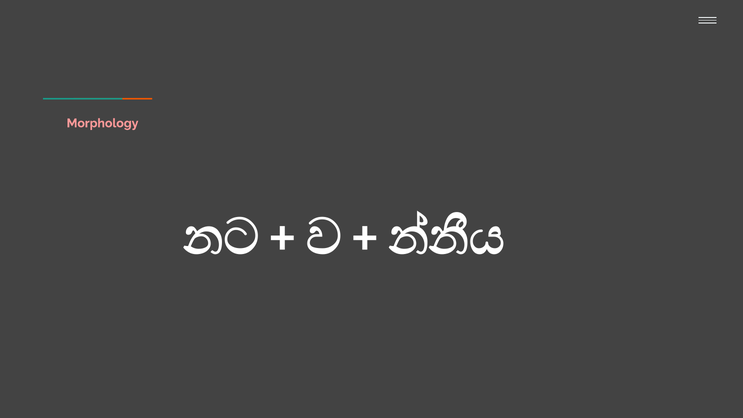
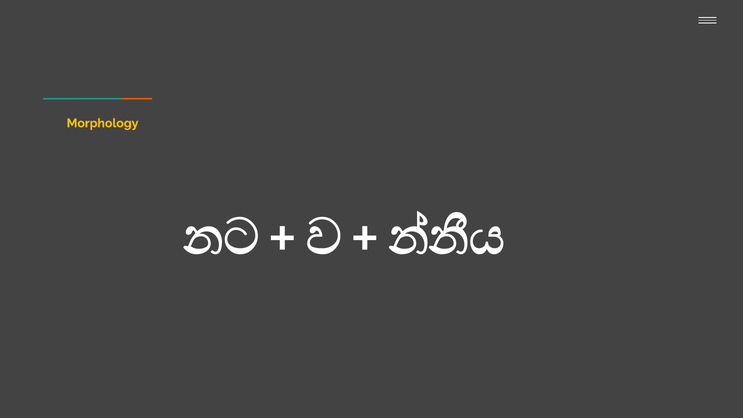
Morphology colour: pink -> yellow (103, 123)
